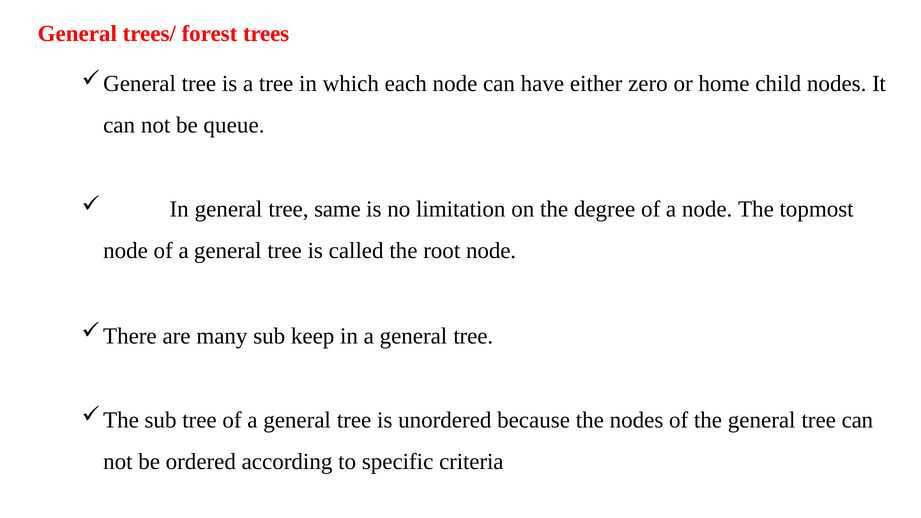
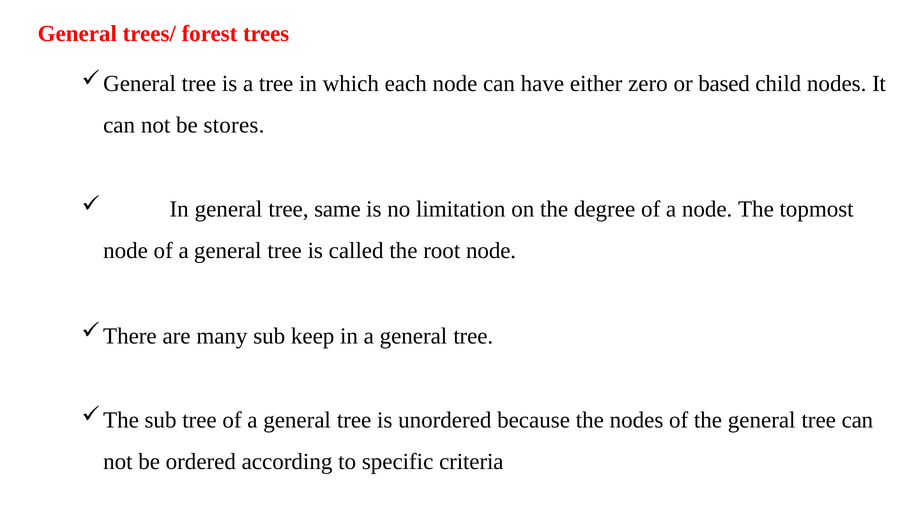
home: home -> based (724, 84)
queue: queue -> stores (234, 125)
